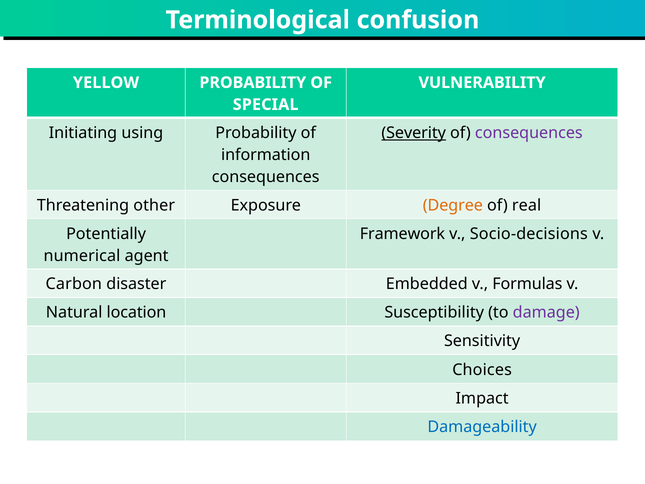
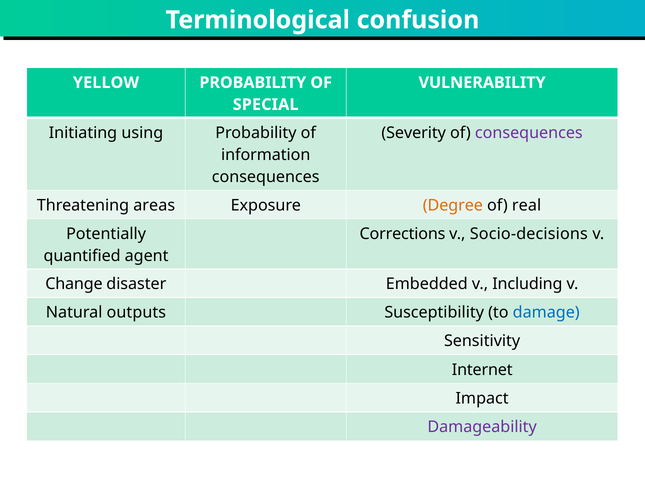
Severity underline: present -> none (414, 133)
other: other -> areas (154, 205)
Framework: Framework -> Corrections (402, 234)
numerical: numerical -> quantified (82, 256)
Carbon: Carbon -> Change (74, 284)
Formulas: Formulas -> Including (527, 284)
location: location -> outputs (136, 312)
damage colour: purple -> blue (546, 312)
Choices: Choices -> Internet (482, 370)
Damageability colour: blue -> purple (482, 427)
